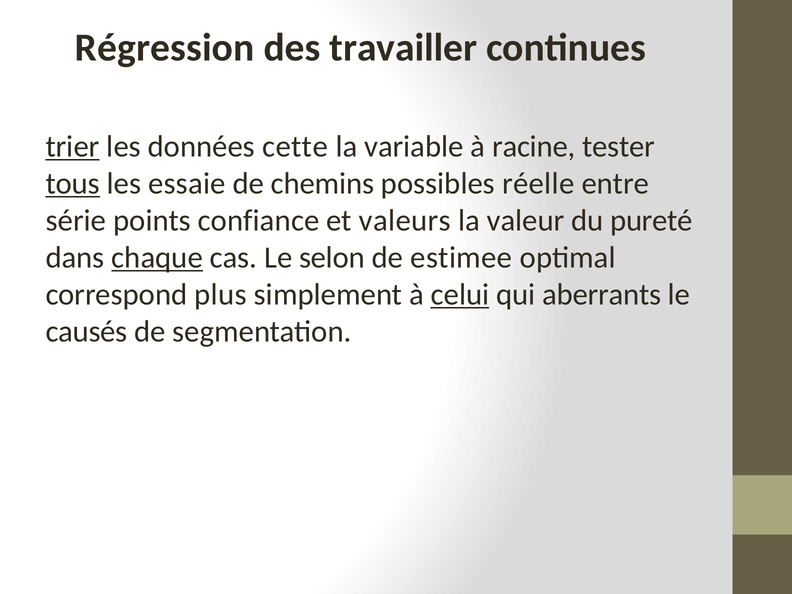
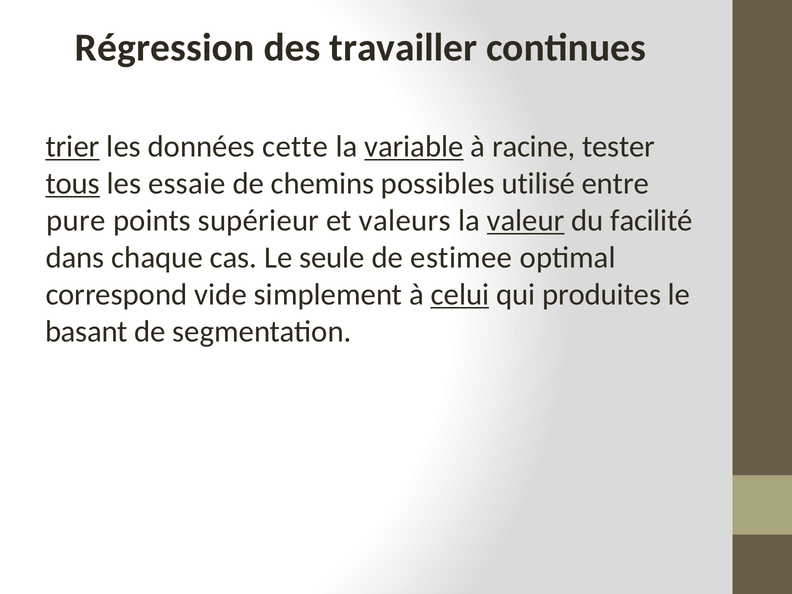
variable underline: none -> present (414, 147)
réelle: réelle -> utilisé (539, 184)
série: série -> pure (76, 221)
confiance: confiance -> supérieur (259, 221)
valeur underline: none -> present (526, 221)
pureté: pureté -> facilité (651, 221)
chaque underline: present -> none (157, 257)
selon: selon -> seule (332, 257)
plus: plus -> vide (221, 294)
aberrants: aberrants -> produites (602, 294)
causés: causés -> basant (86, 331)
